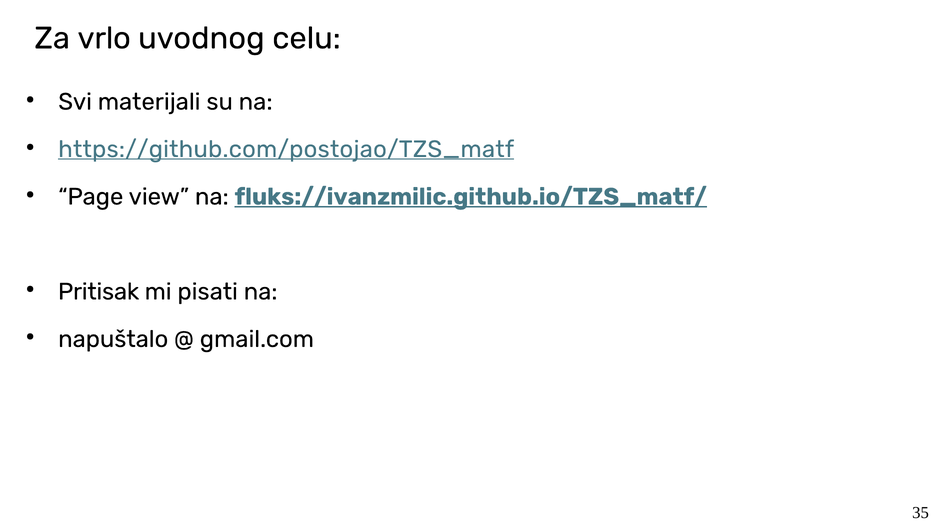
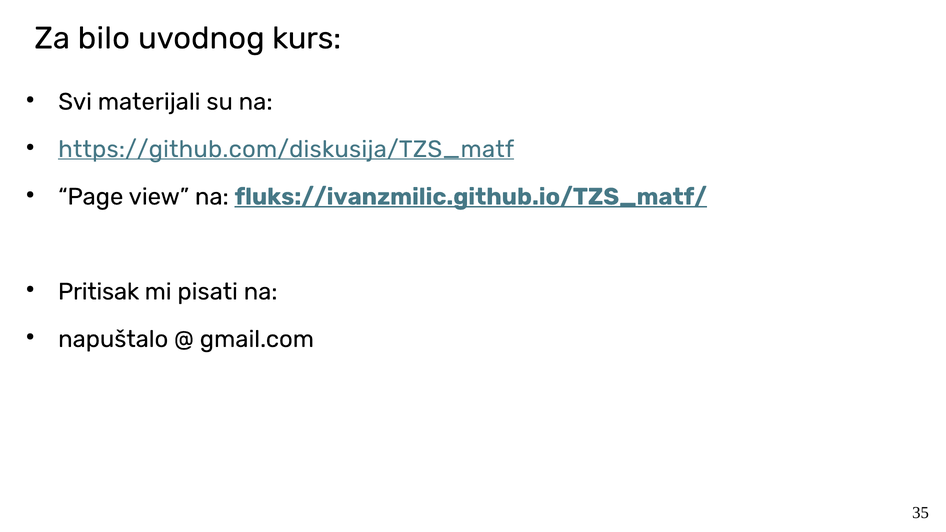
vrlo: vrlo -> bilo (104, 38)
celu: celu -> kurs (307, 38)
https://github.com/postojao/TZS_matf: https://github.com/postojao/TZS_matf -> https://github.com/diskusija/TZS_matf (286, 149)
